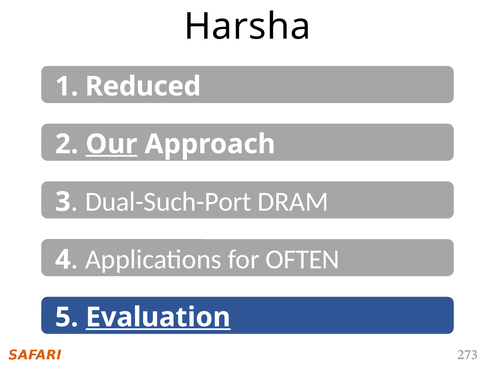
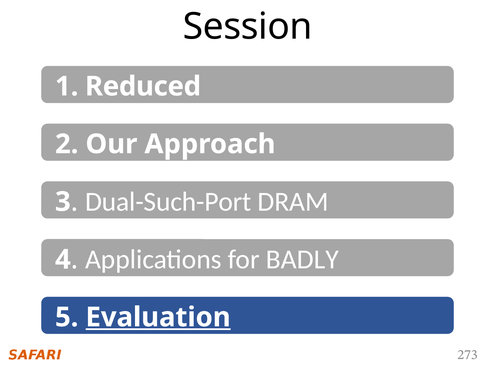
Harsha: Harsha -> Session (248, 27)
Our underline: present -> none (111, 144)
OFTEN: OFTEN -> BADLY (302, 260)
